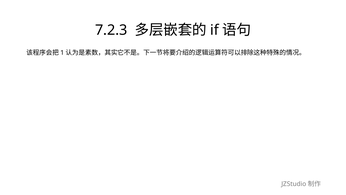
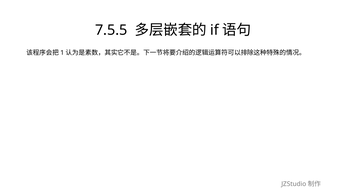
7.2.3: 7.2.3 -> 7.5.5 (111, 30)
